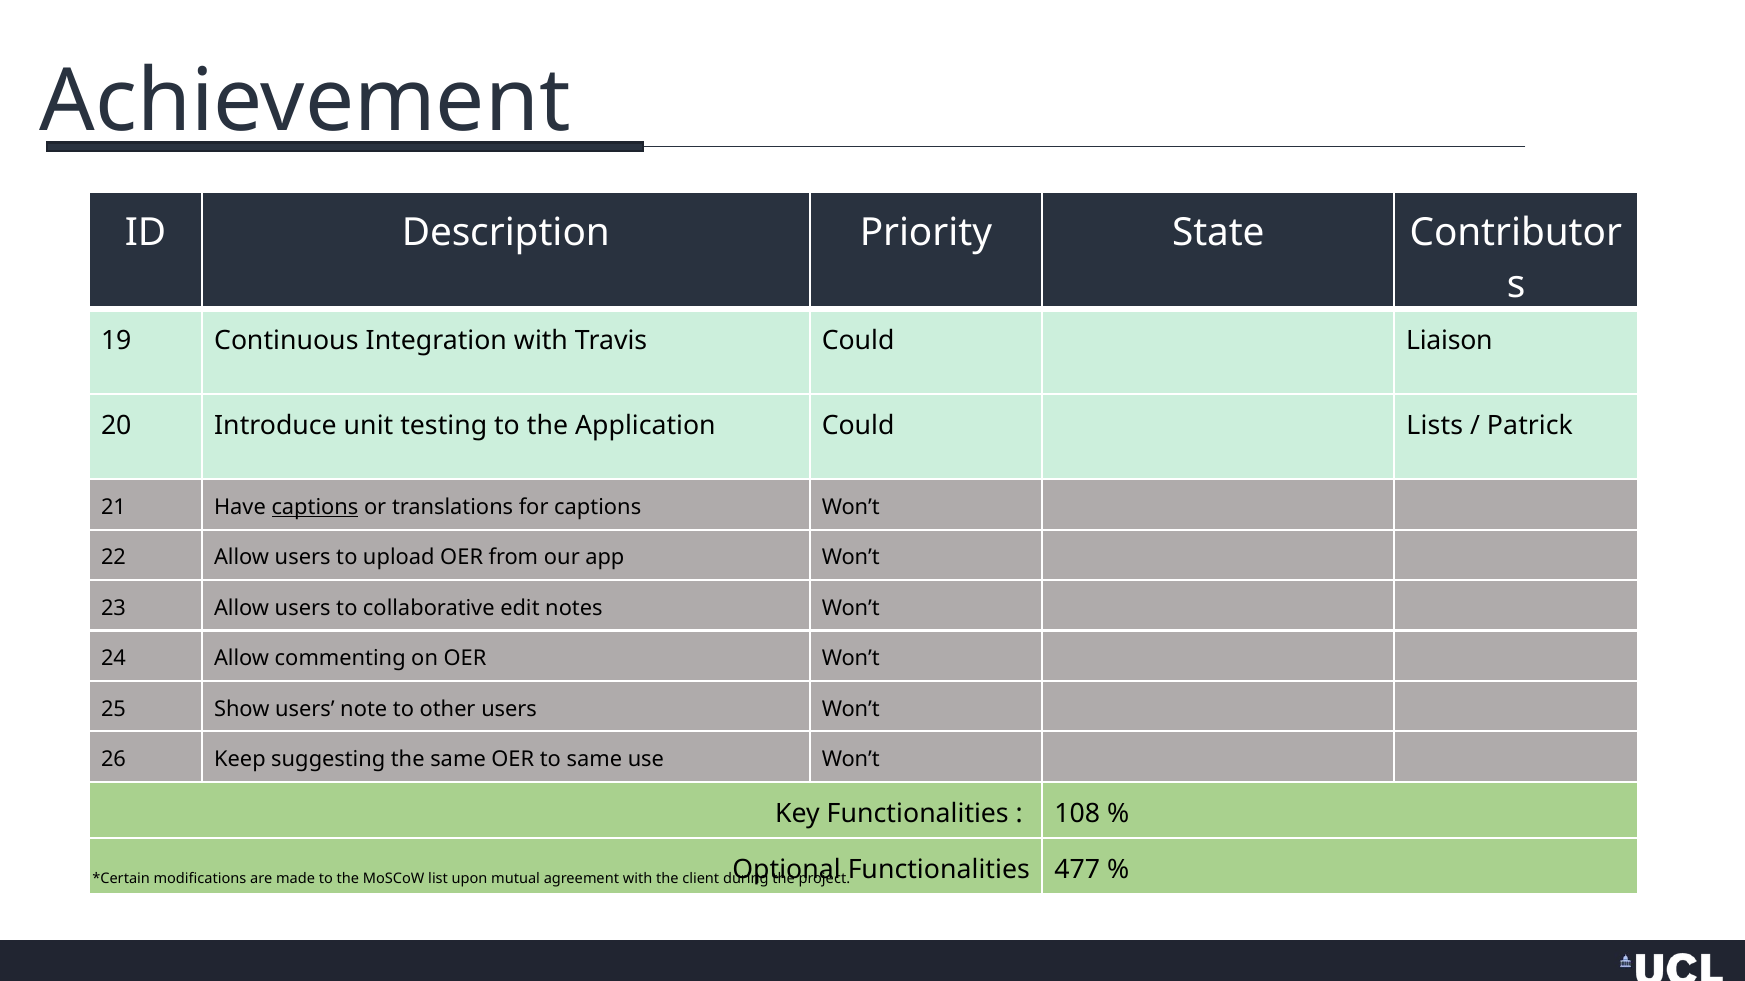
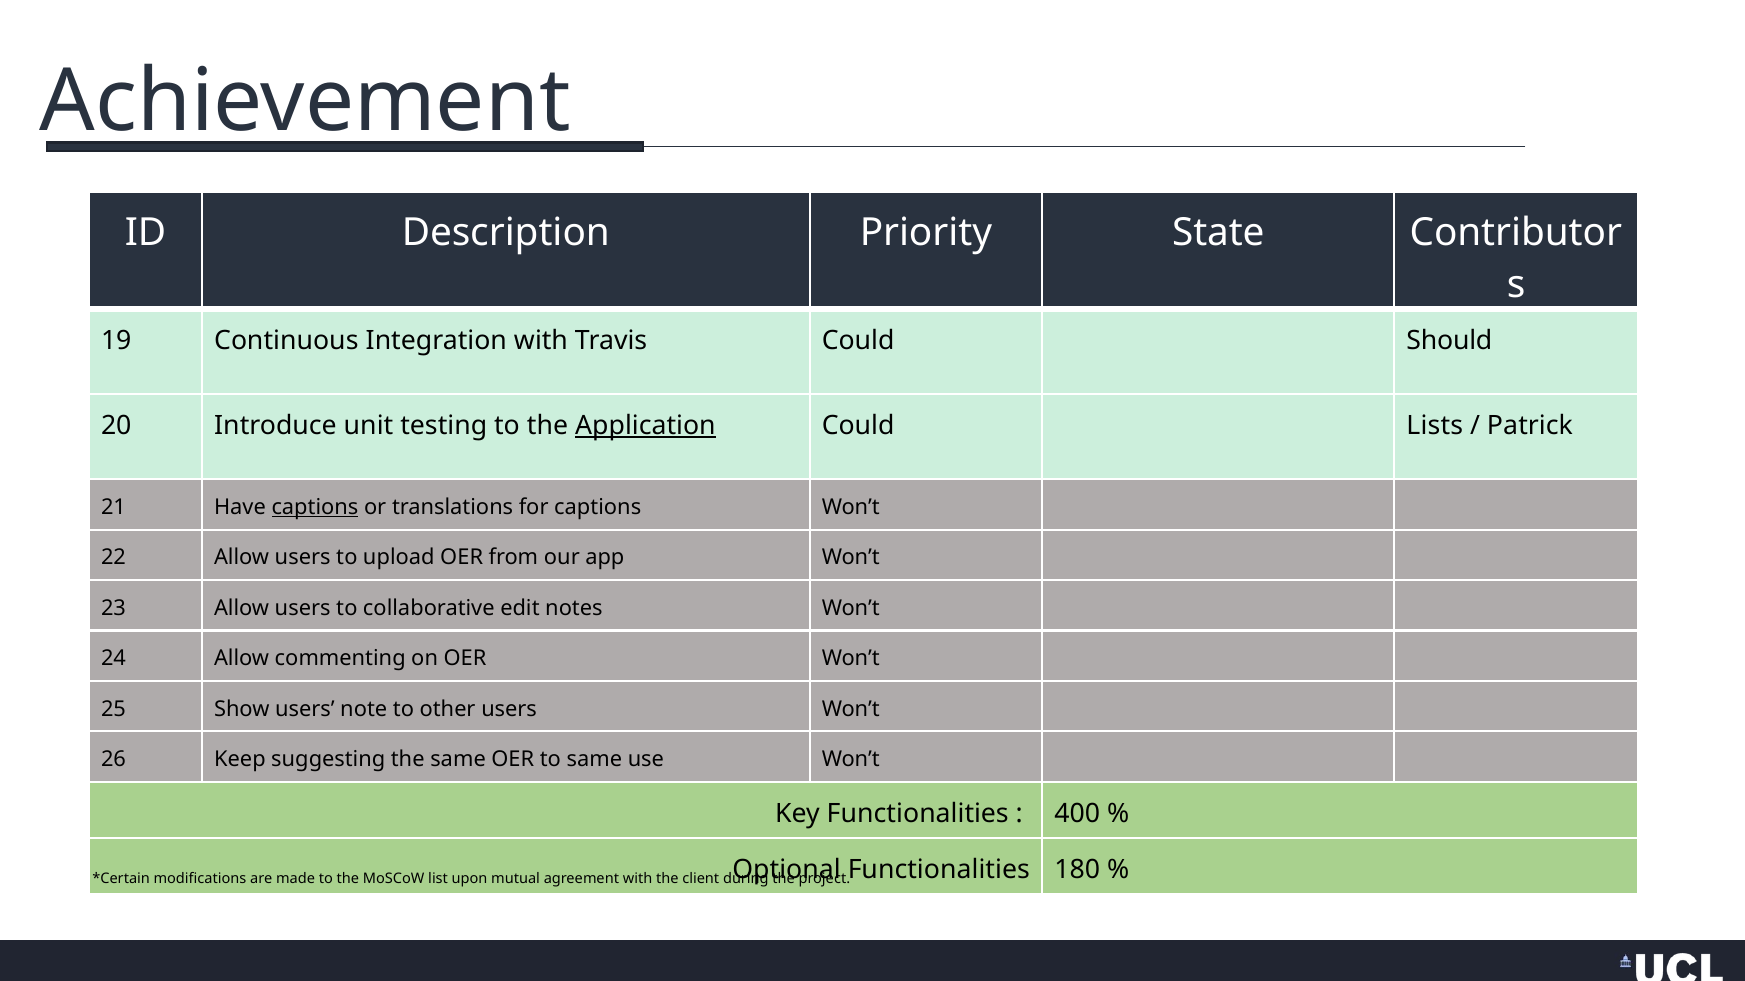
Liaison: Liaison -> Should (1449, 341)
Application underline: none -> present (645, 426)
108: 108 -> 400 (1077, 814)
477: 477 -> 180 (1077, 870)
